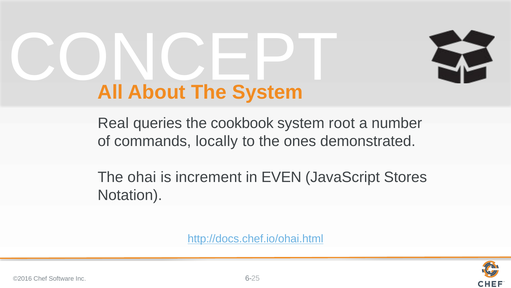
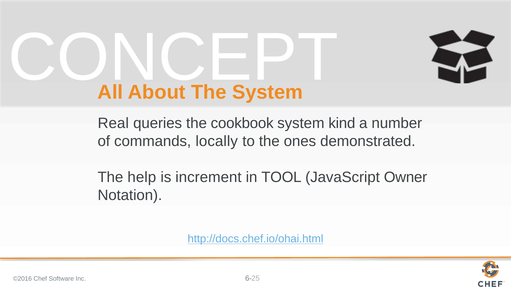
root: root -> kind (342, 123)
ohai: ohai -> help (142, 177)
EVEN: EVEN -> TOOL (281, 177)
Stores: Stores -> Owner (406, 177)
